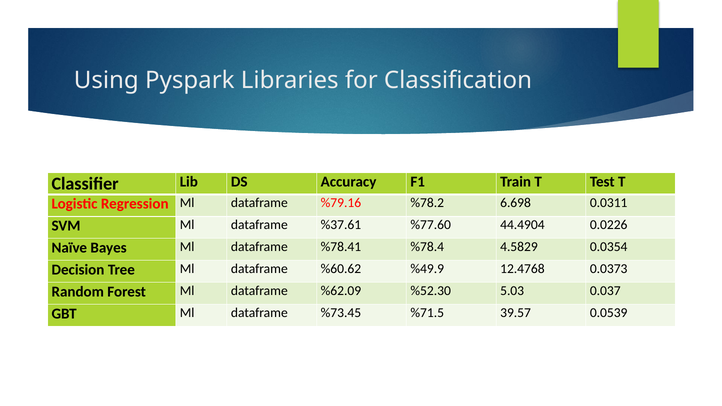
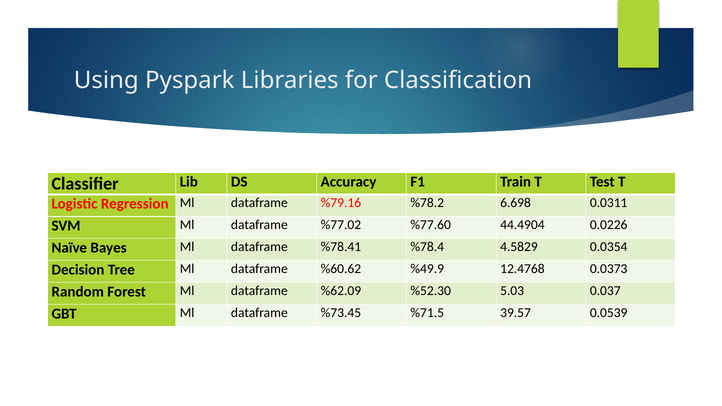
%37.61: %37.61 -> %77.02 (341, 225)
